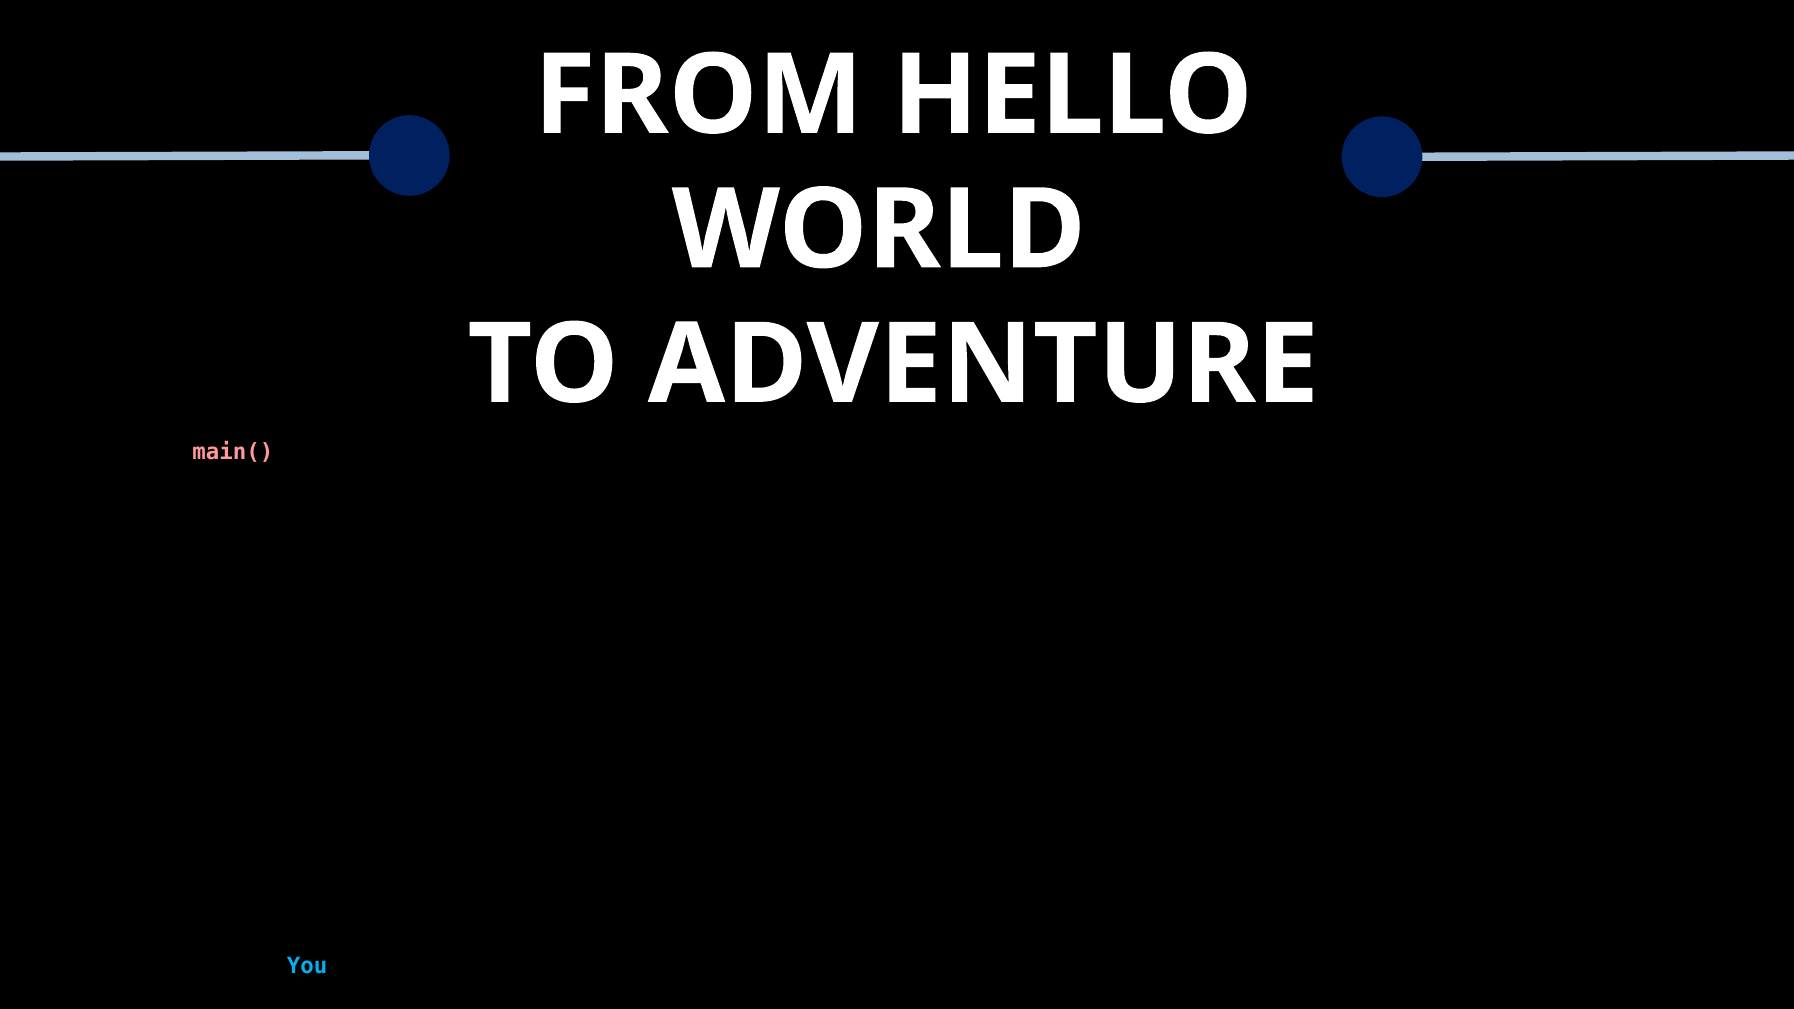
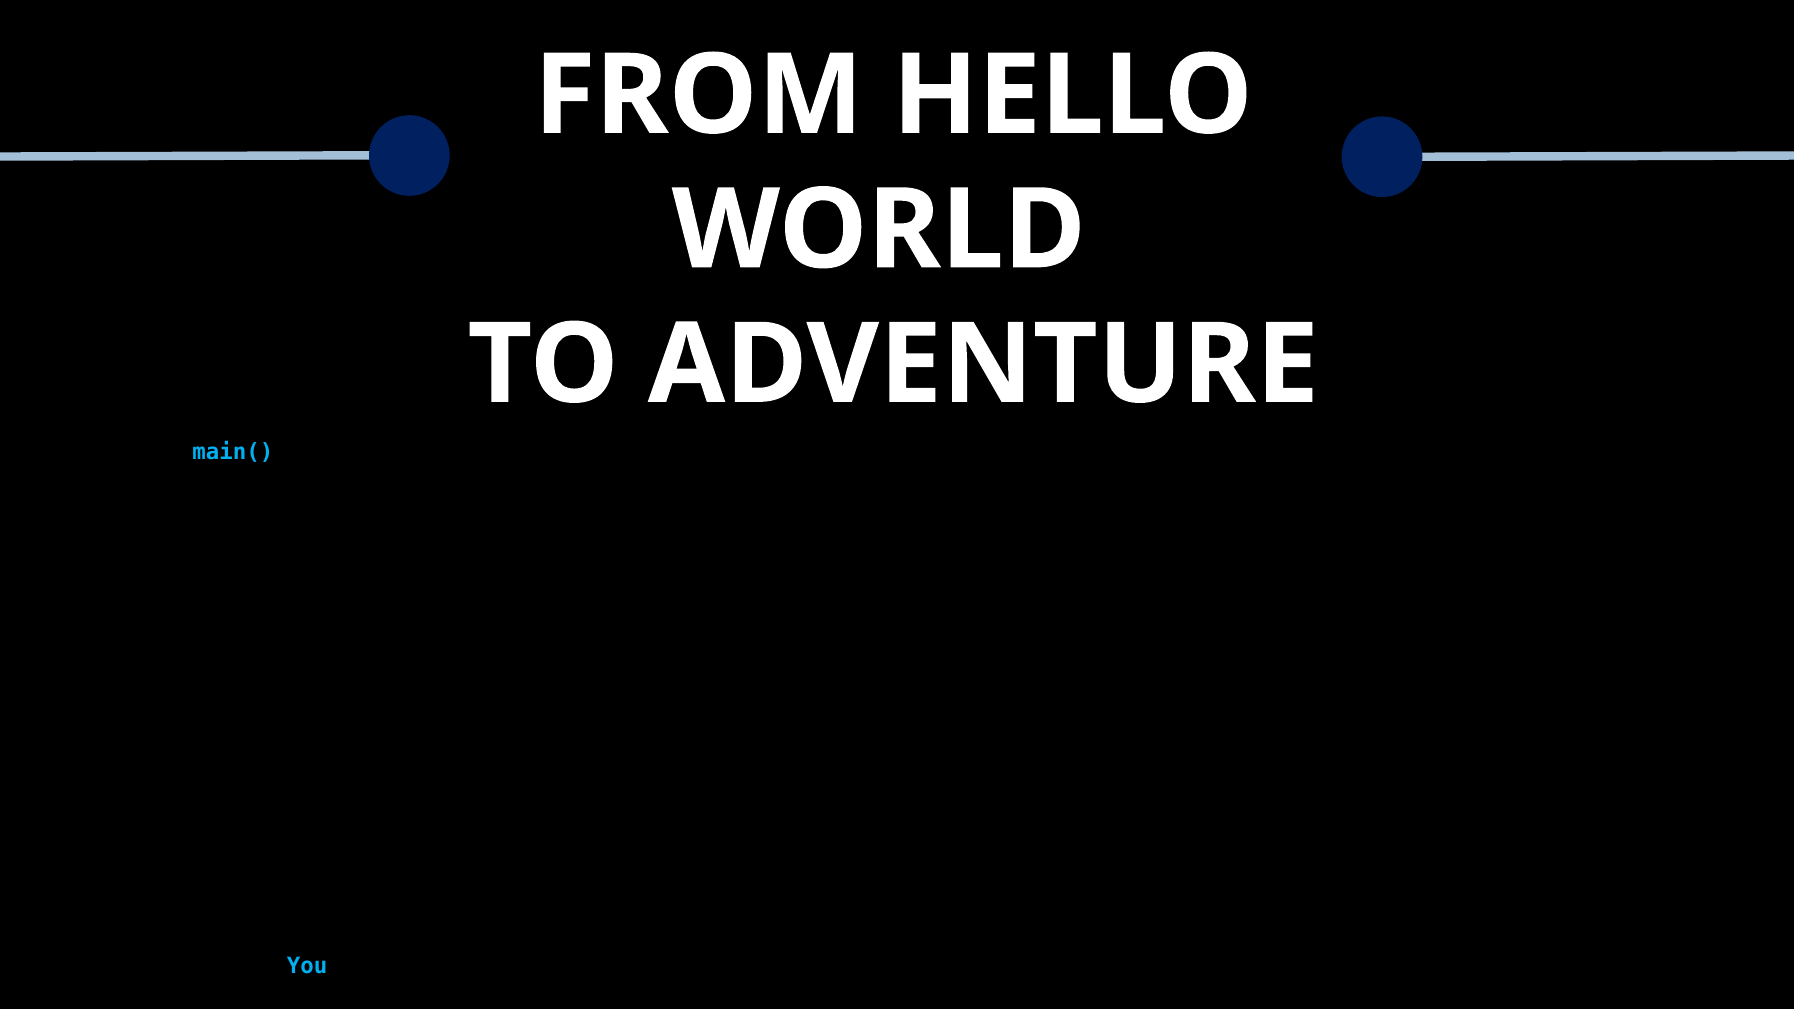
main( colour: pink -> light blue (233, 452)
